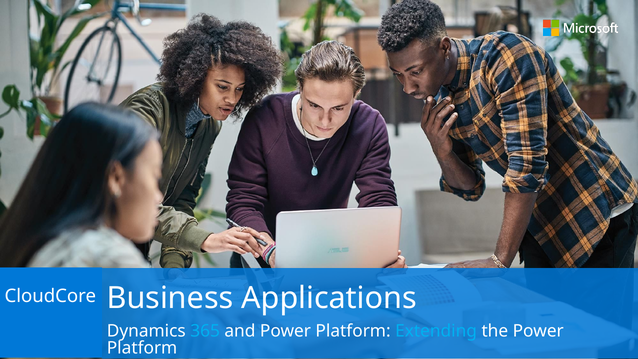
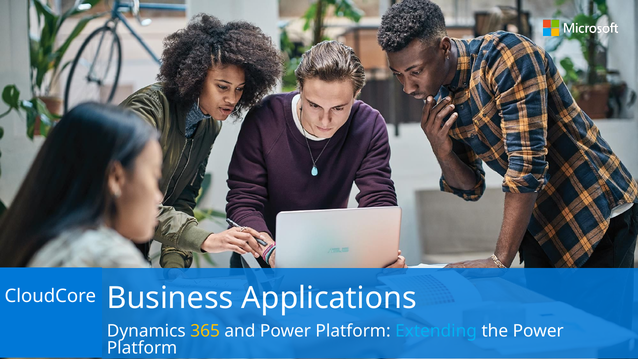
365 colour: light blue -> yellow (205, 331)
